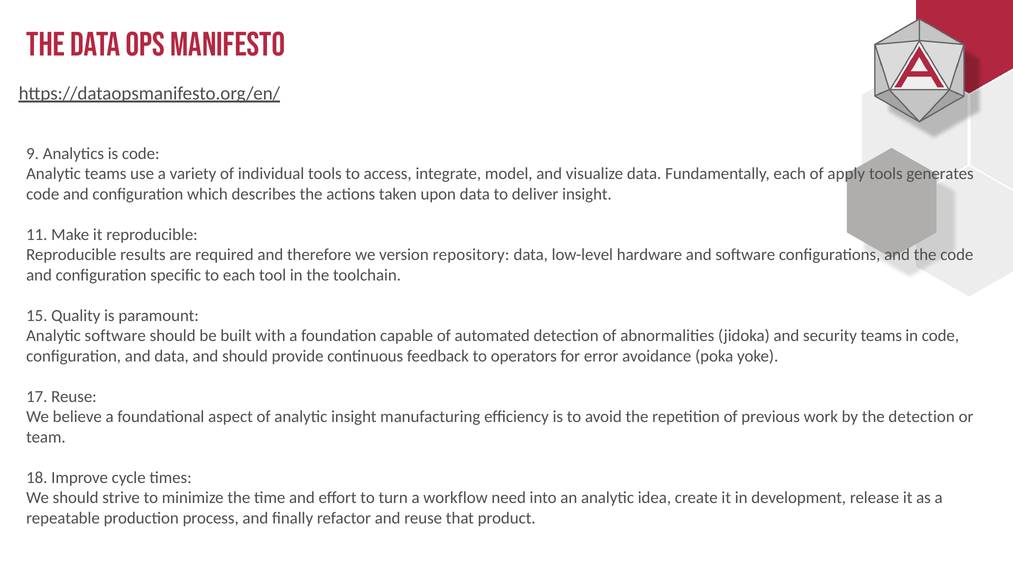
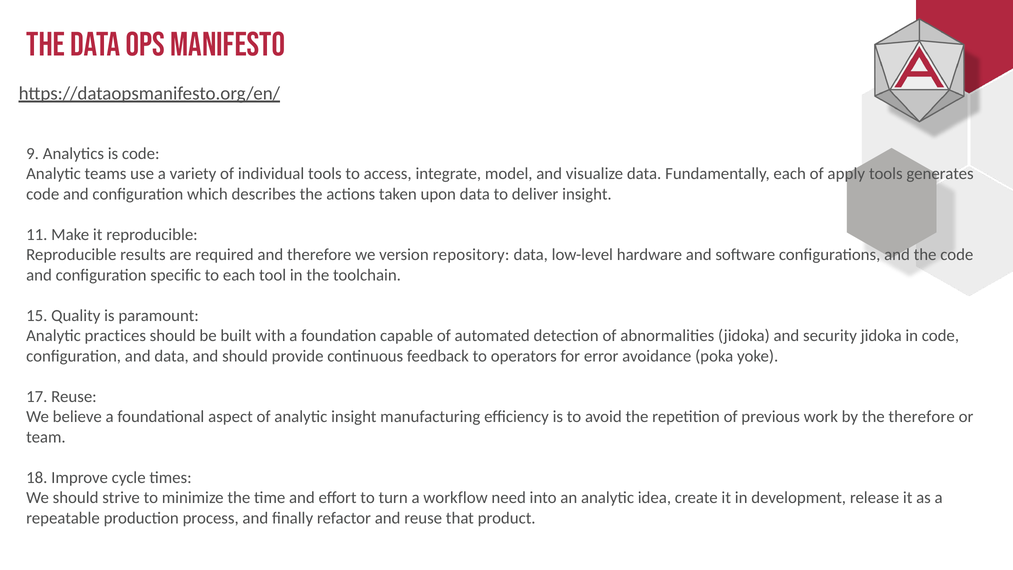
Analytic software: software -> practices (115, 336)
security teams: teams -> jidoka (881, 336)
the detection: detection -> therefore (922, 417)
